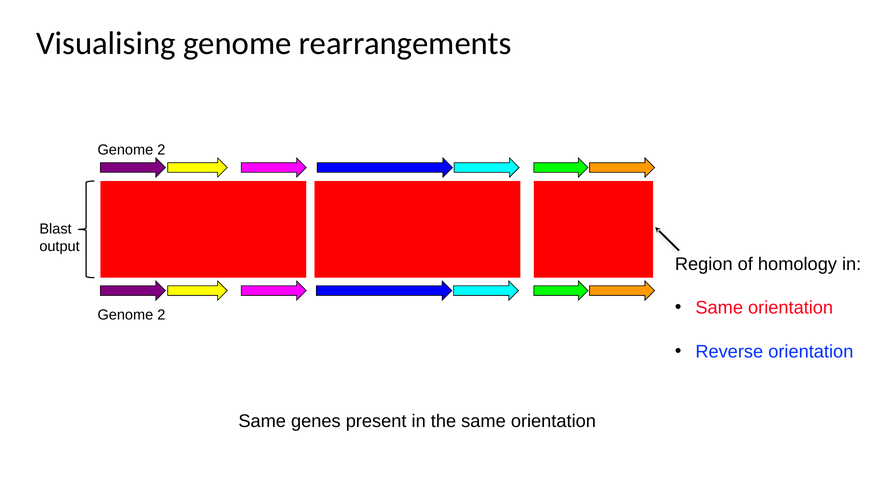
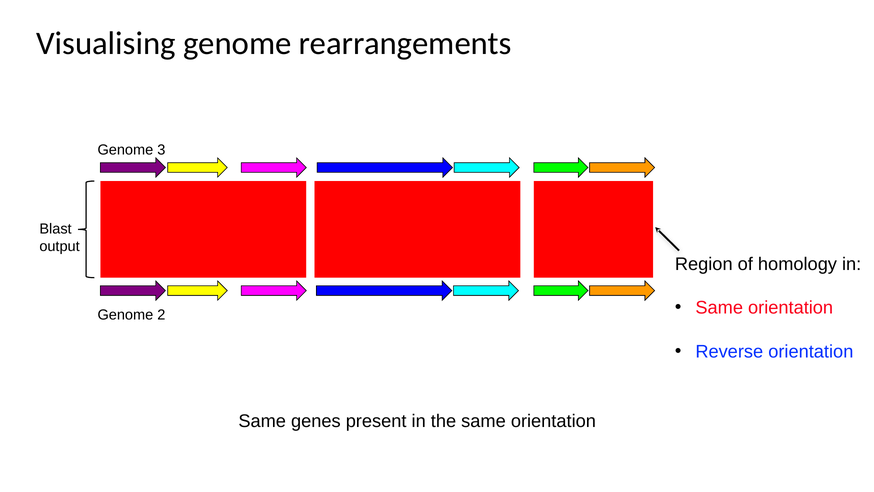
2: 2 -> 3 (161, 150)
